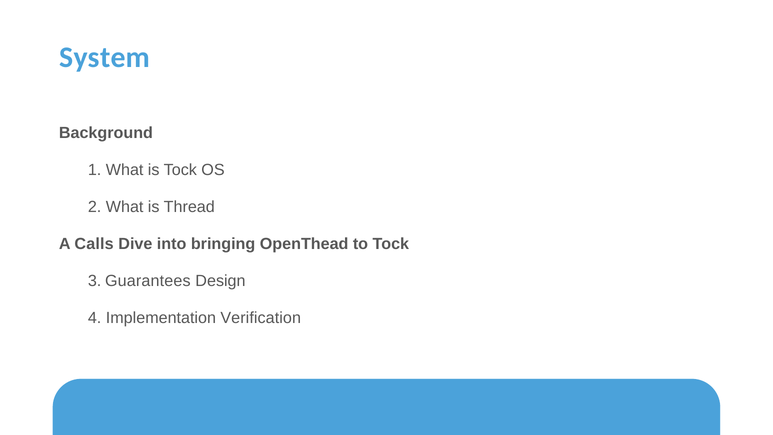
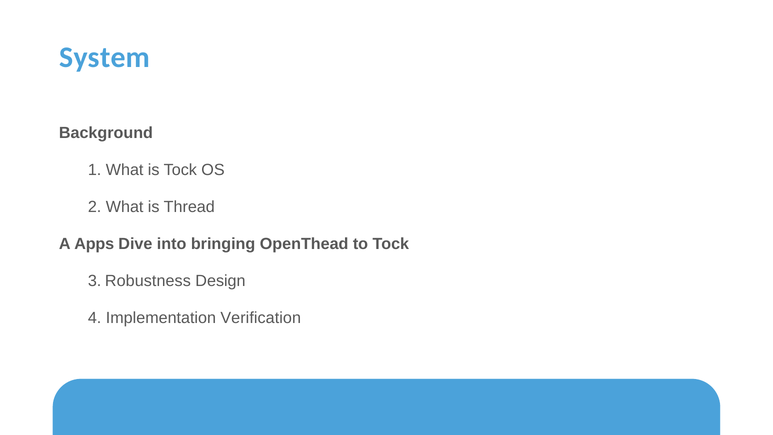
Calls: Calls -> Apps (94, 244)
Guarantees: Guarantees -> Robustness (148, 281)
